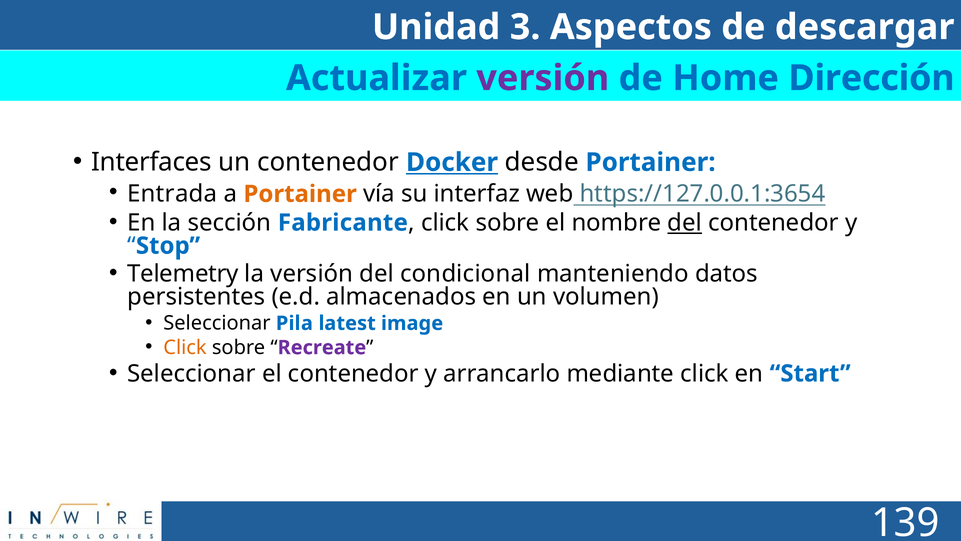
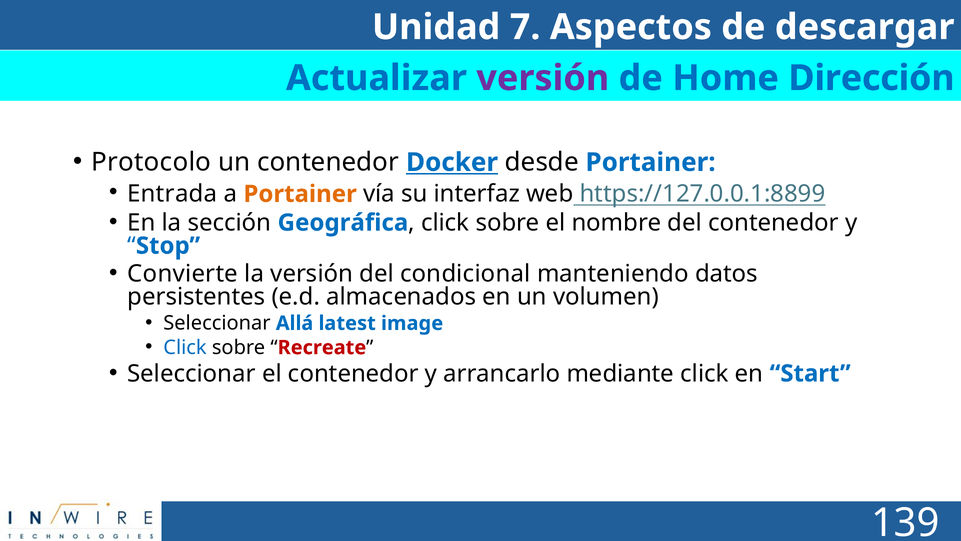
3: 3 -> 7 (525, 27)
Interfaces: Interfaces -> Protocolo (151, 162)
https://127.0.0.1:3654: https://127.0.0.1:3654 -> https://127.0.0.1:8899 (703, 194)
Fabricante: Fabricante -> Geográfica (343, 223)
del underline: present -> none (685, 223)
Telemetry: Telemetry -> Convierte (183, 274)
Pila: Pila -> Allá (295, 323)
Click colour: orange -> blue (185, 347)
Recreate colour: purple -> red (322, 347)
